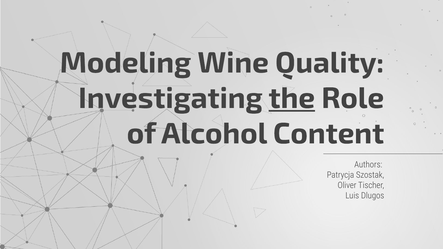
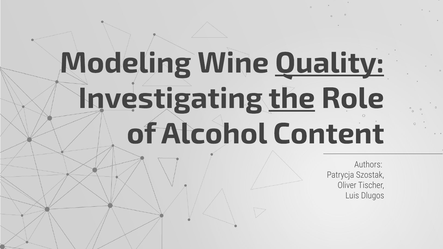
Quality underline: none -> present (330, 63)
